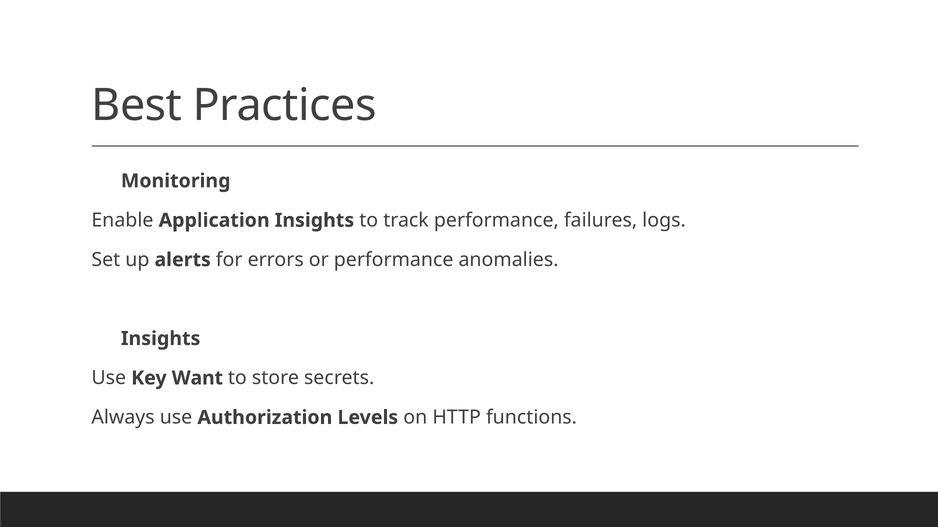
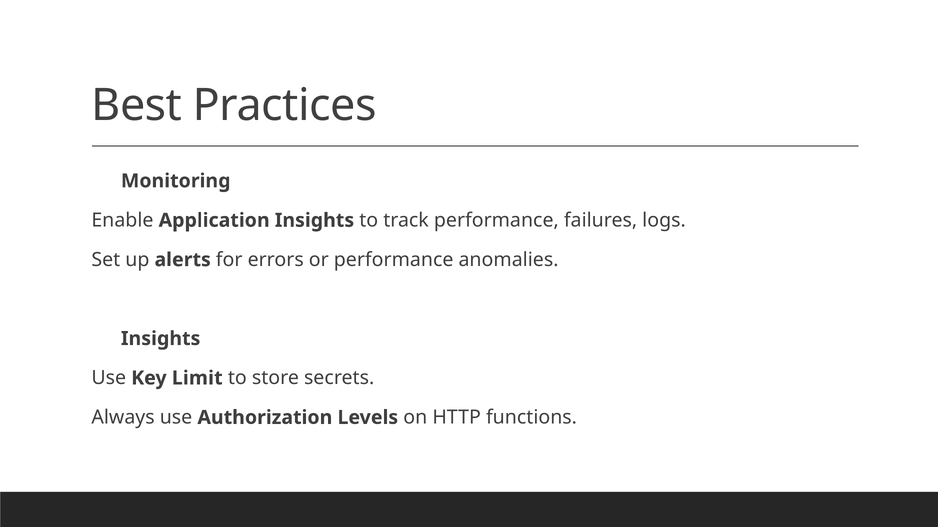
Want: Want -> Limit (197, 378)
